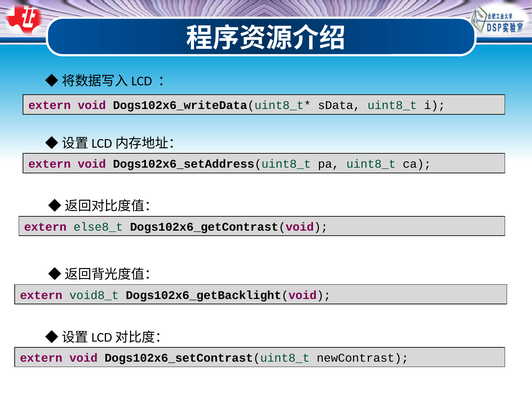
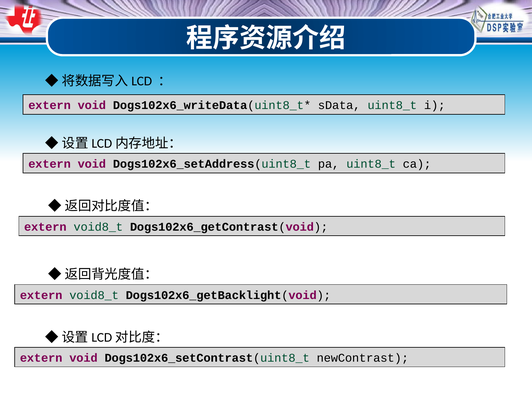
else8_t: else8_t -> void8_t (98, 227)
